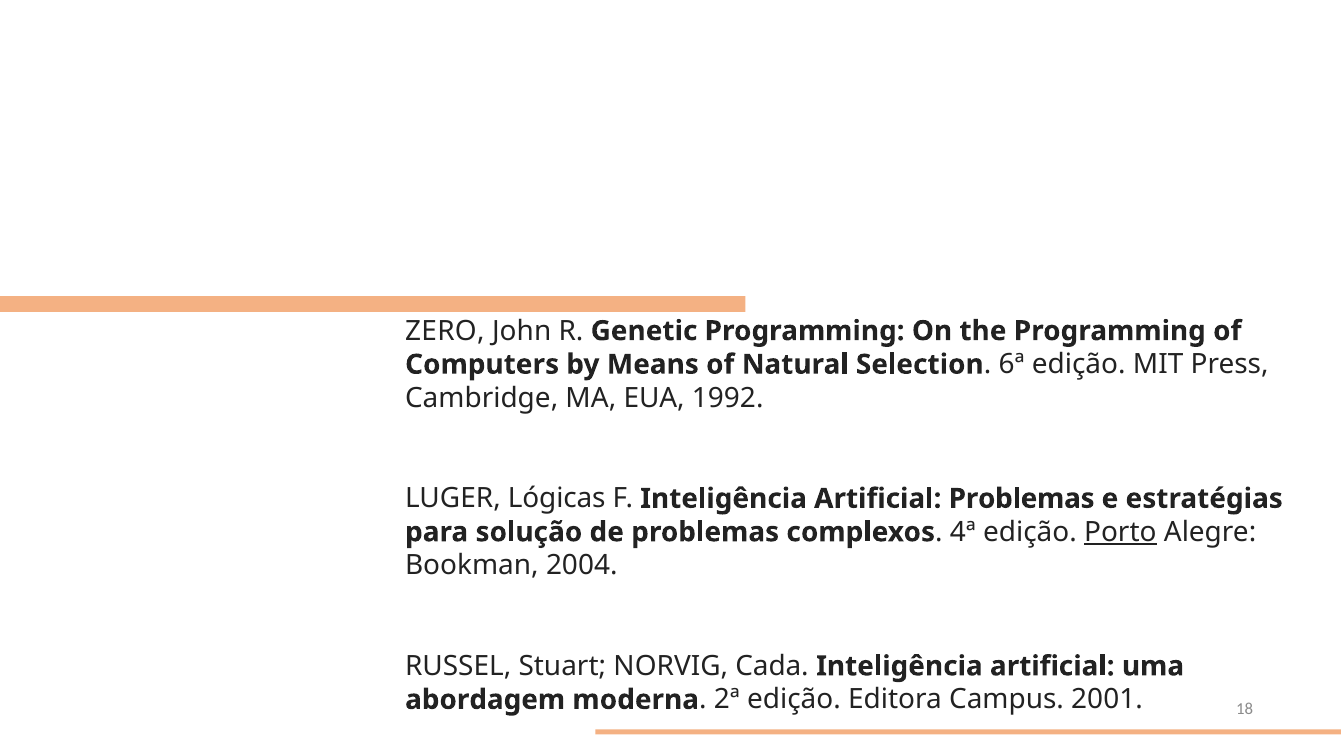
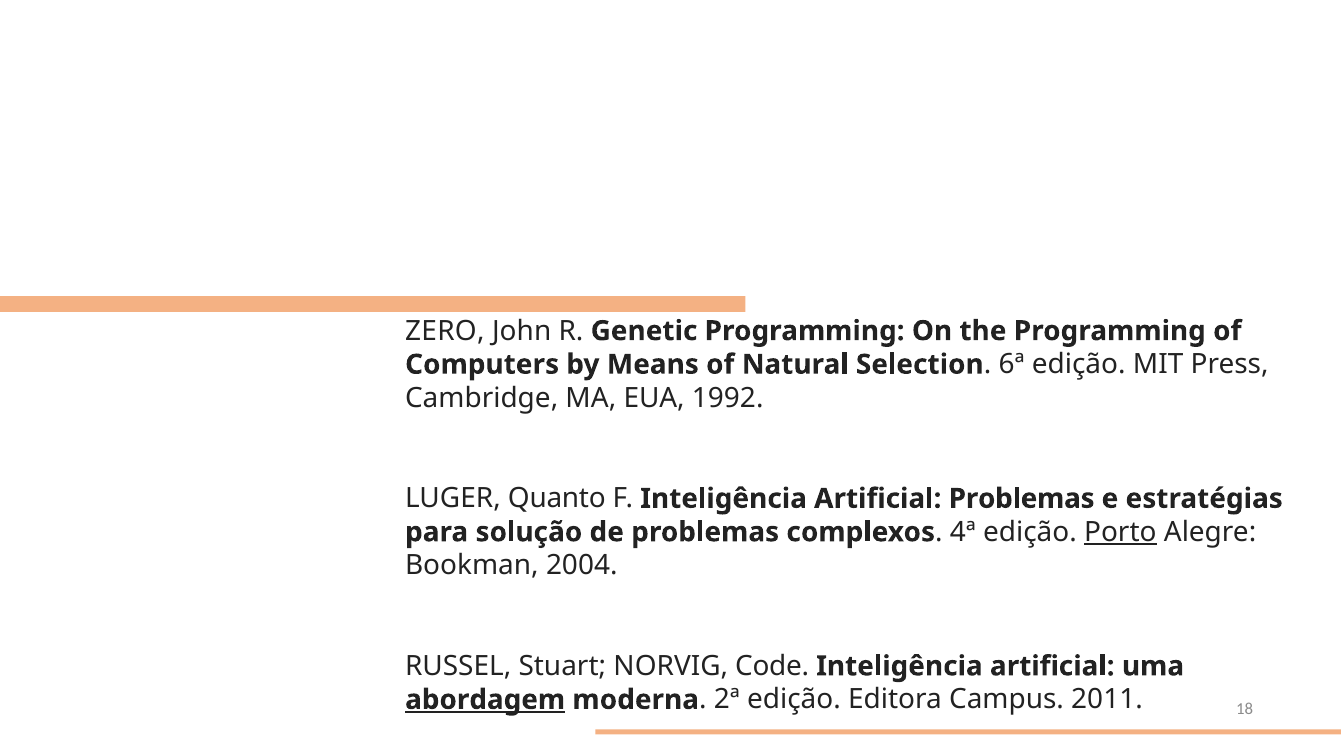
Lógicas: Lógicas -> Quanto (557, 499)
Cada: Cada -> Code (772, 666)
abordagem underline: none -> present (485, 700)
2001: 2001 -> 2011 (1107, 700)
